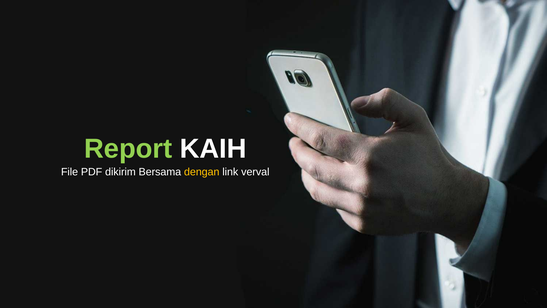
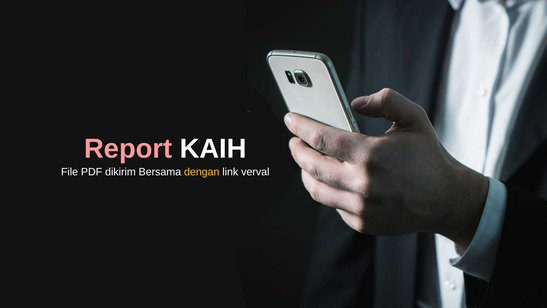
Report colour: light green -> pink (128, 149)
